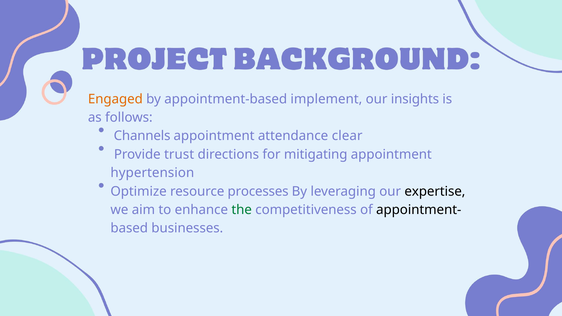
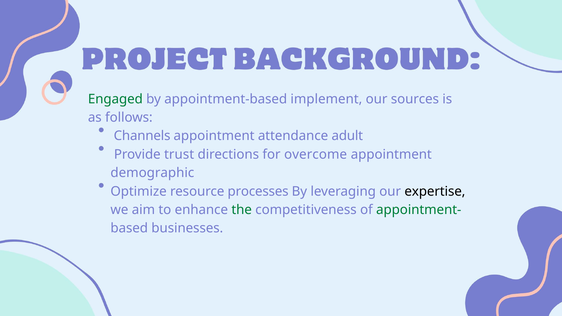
Engaged colour: orange -> green (115, 99)
insights: insights -> sources (415, 99)
clear: clear -> adult (347, 136)
mitigating: mitigating -> overcome (316, 154)
hypertension: hypertension -> demographic (152, 173)
appointment- colour: black -> green (419, 210)
